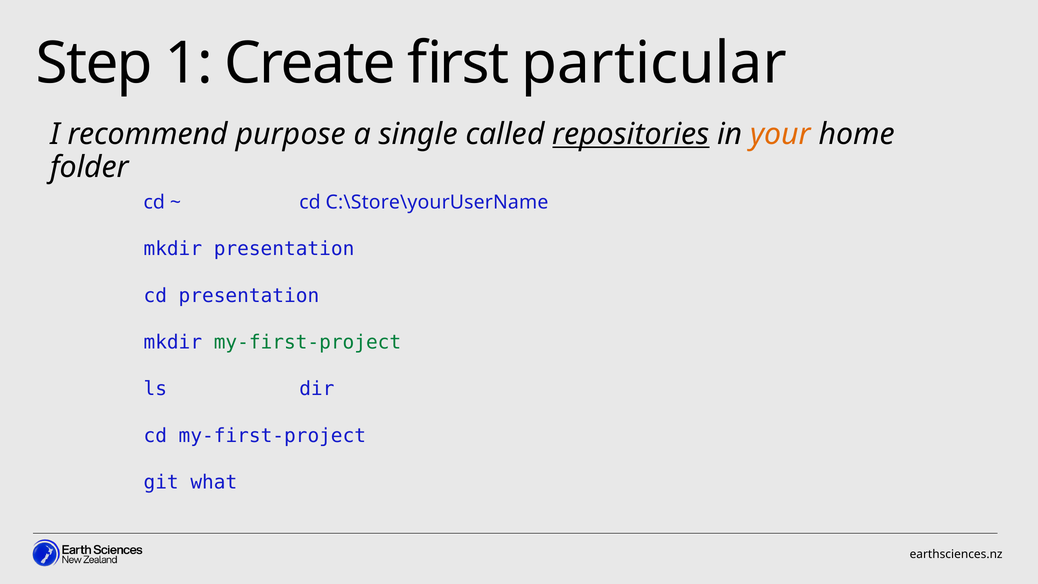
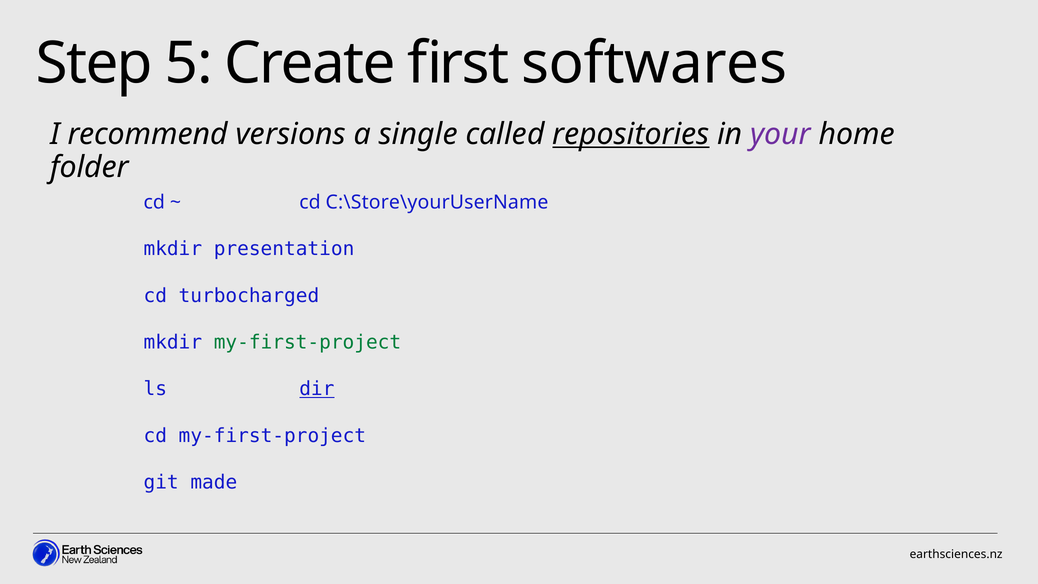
1: 1 -> 5 (189, 64)
particular: particular -> softwares (654, 64)
purpose: purpose -> versions (291, 134)
your colour: orange -> purple (781, 134)
cd presentation: presentation -> turbocharged (249, 296)
dir underline: none -> present (317, 389)
what: what -> made (214, 482)
